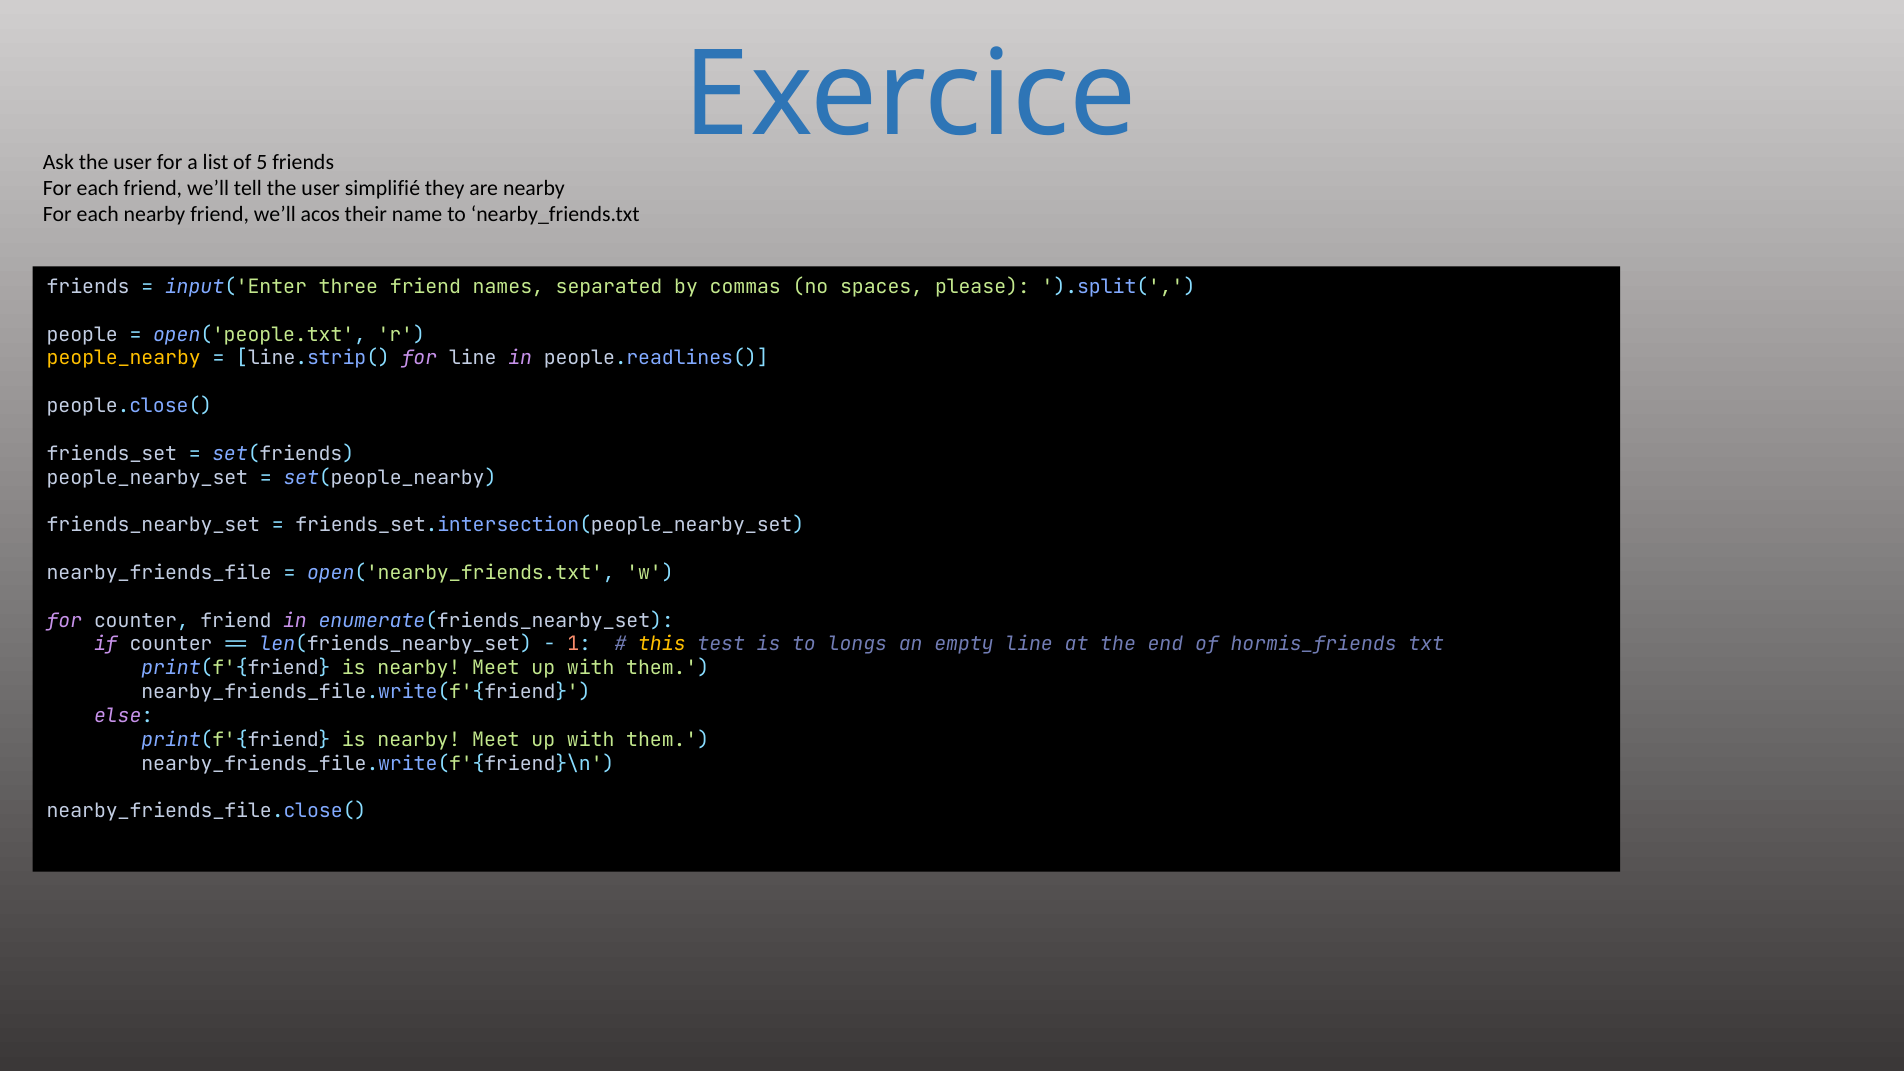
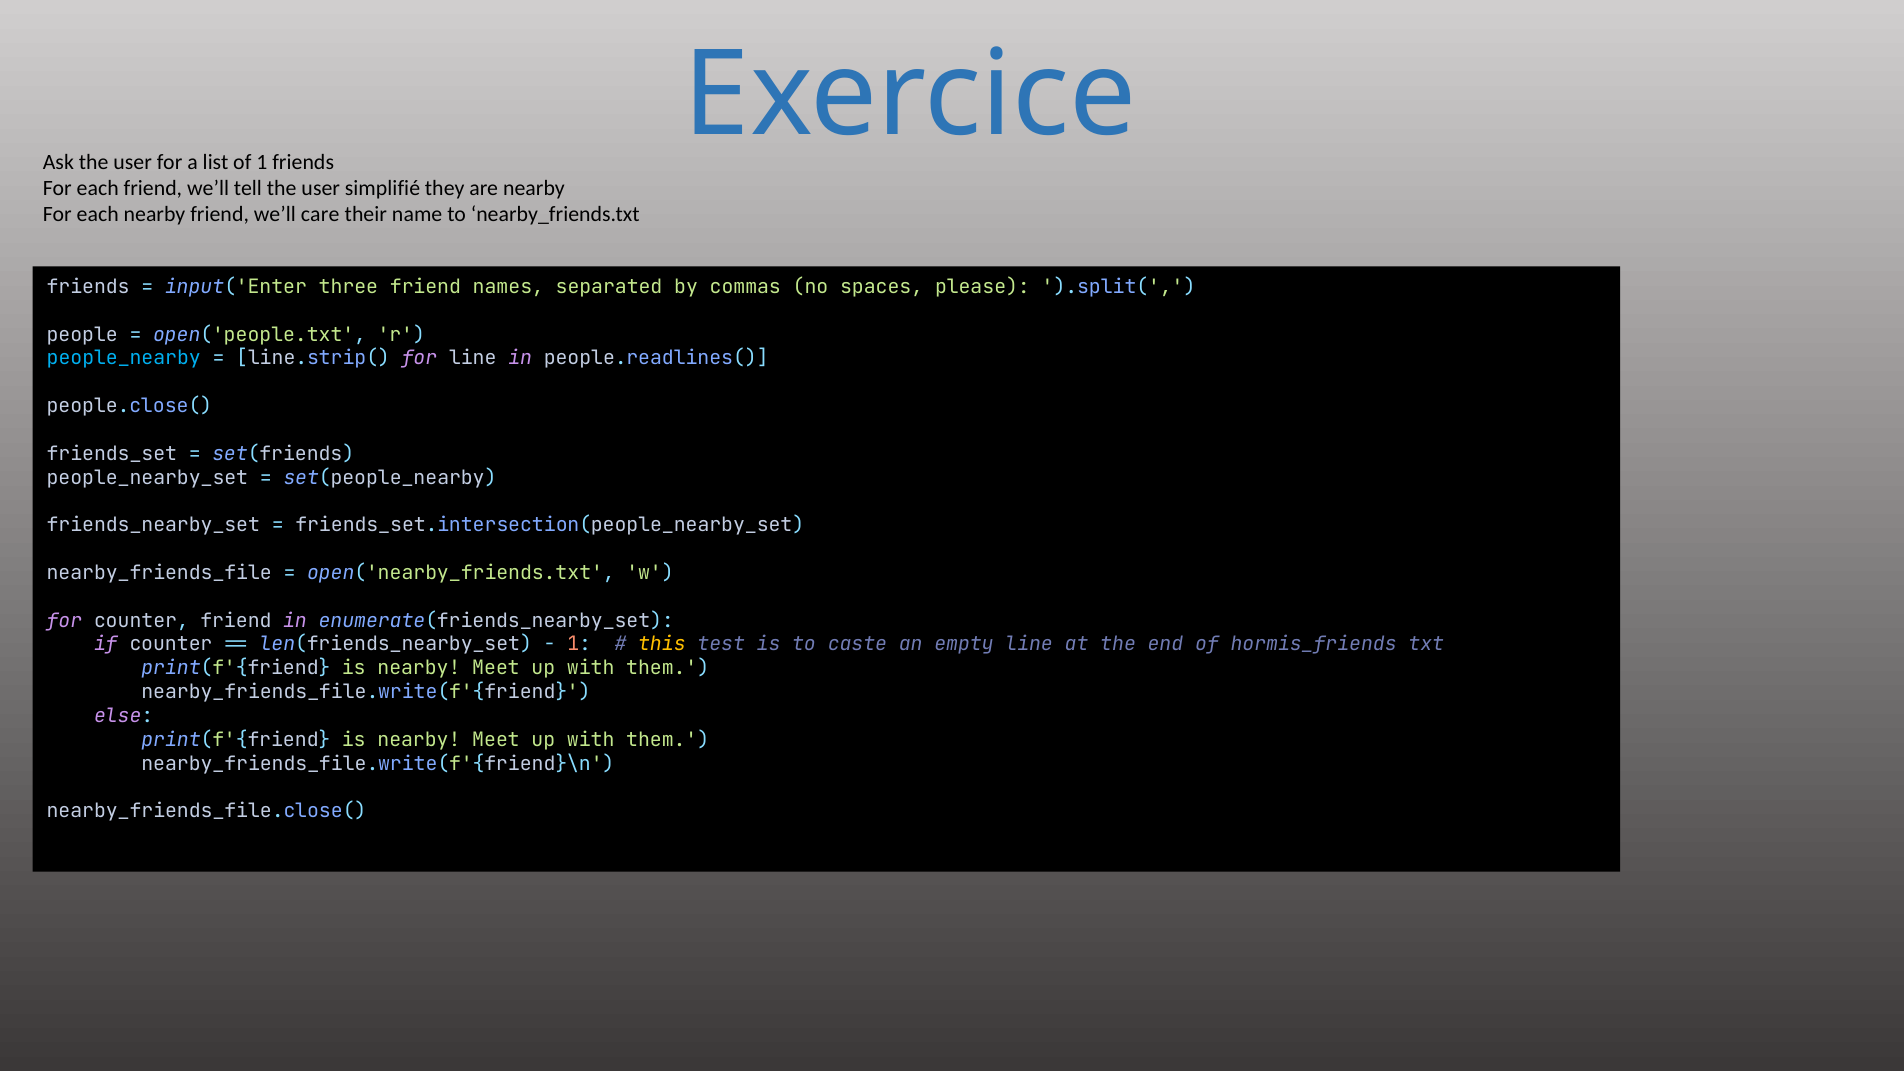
of 5: 5 -> 1 (262, 162)
acos: acos -> care (320, 215)
people_nearby colour: yellow -> light blue (124, 358)
longs: longs -> caste (857, 644)
